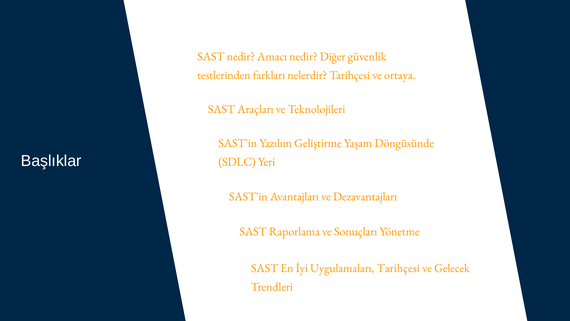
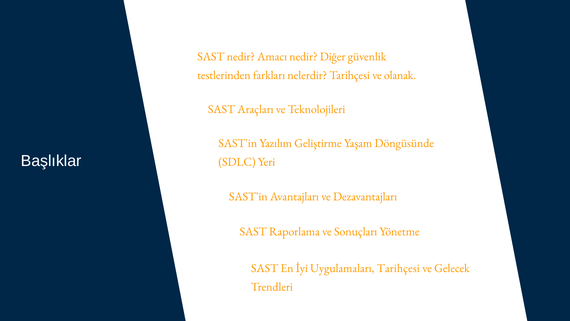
ortaya: ortaya -> olanak (400, 75)
